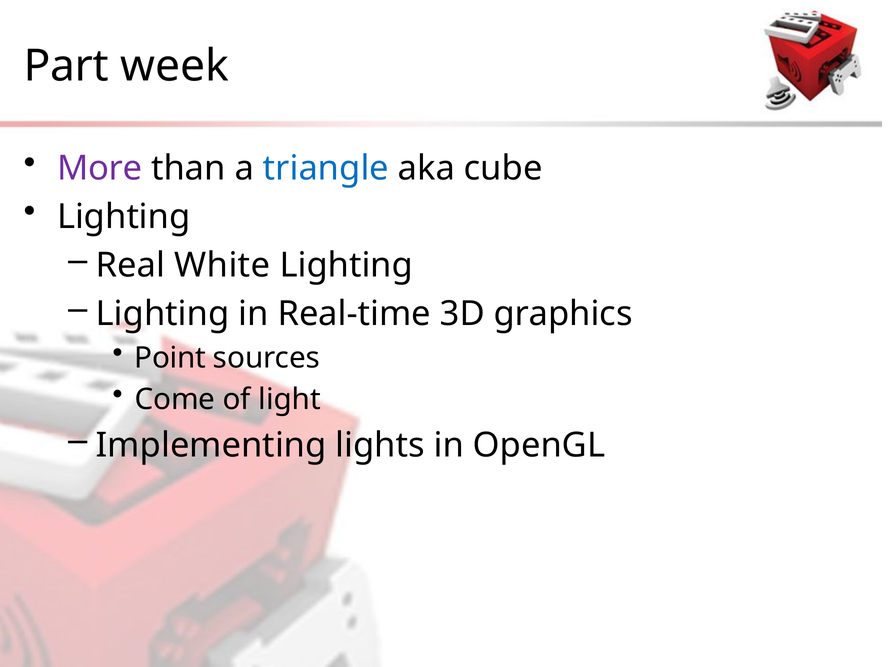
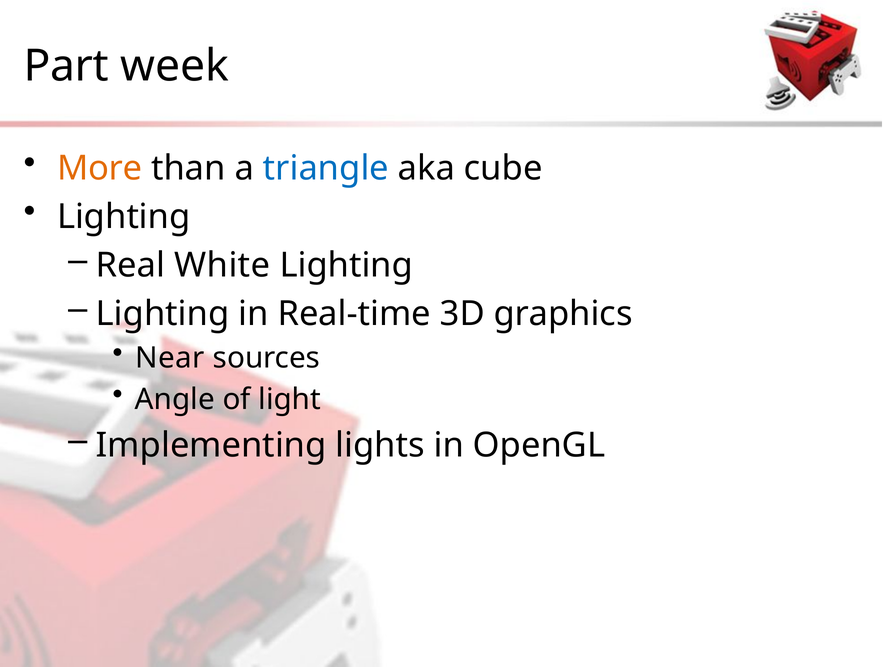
More colour: purple -> orange (100, 168)
Point: Point -> Near (170, 358)
Come: Come -> Angle (175, 399)
